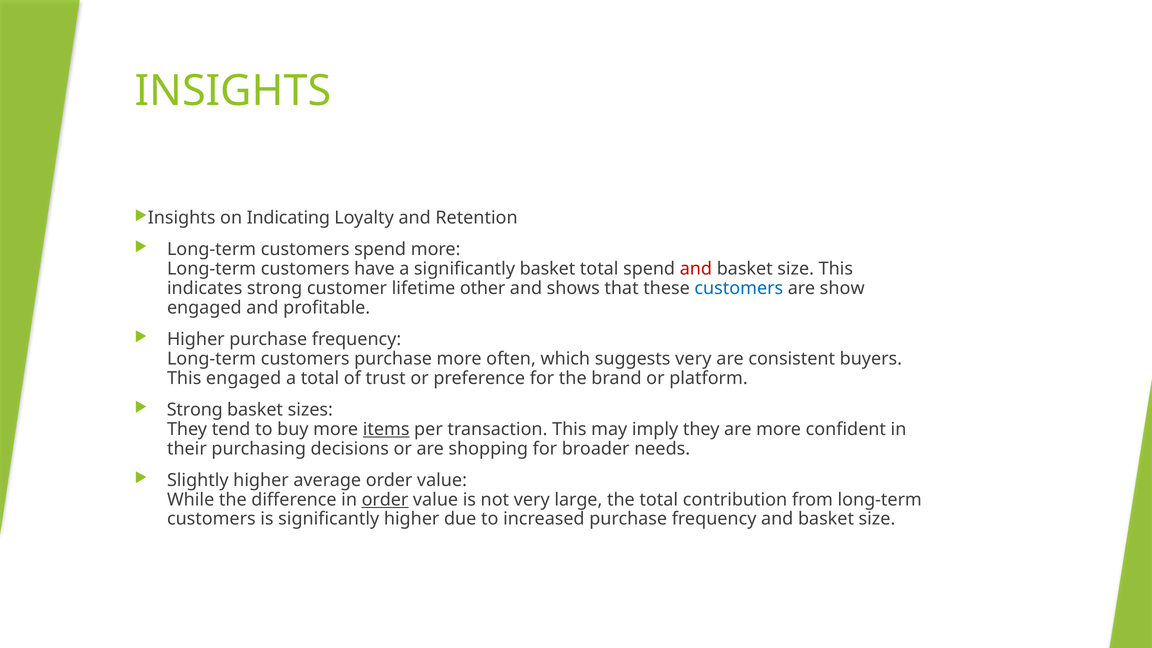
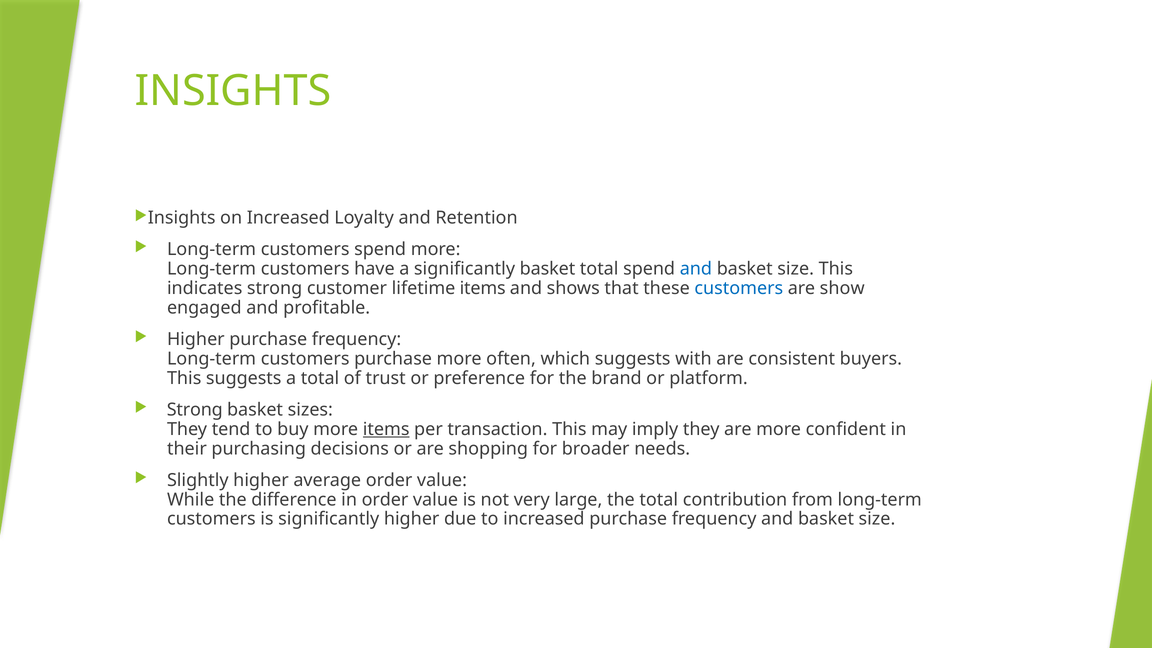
on Indicating: Indicating -> Increased (288, 218)
and colour: red -> blue (696, 269)
lifetime other: other -> items (483, 288)
suggests very: very -> with (693, 359)
This engaged: engaged -> suggests (244, 378)
order underline: present -> none (385, 500)
